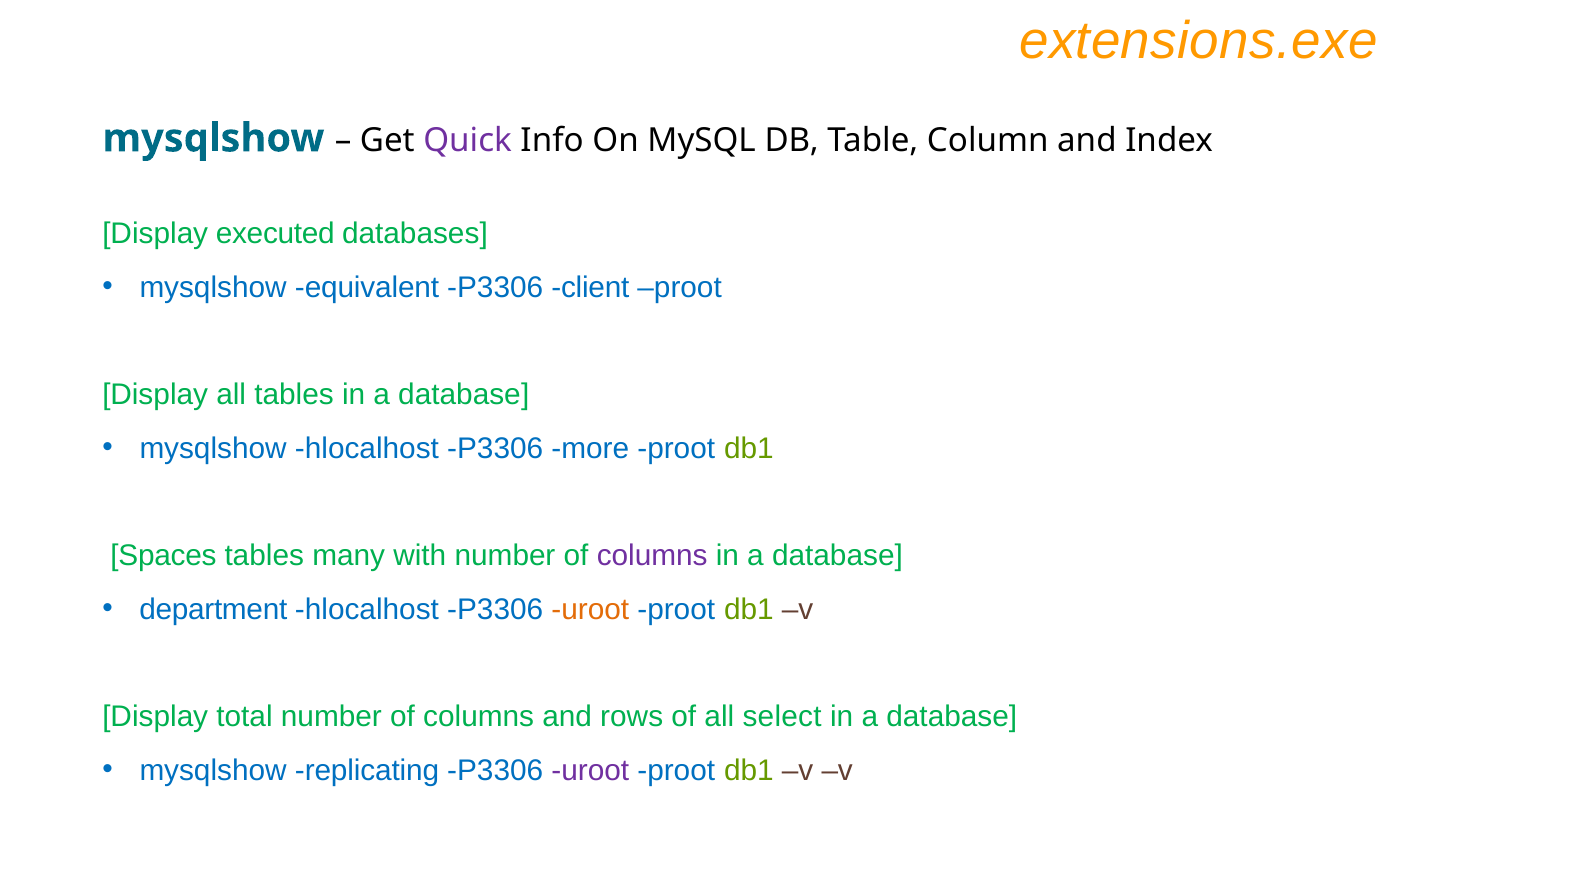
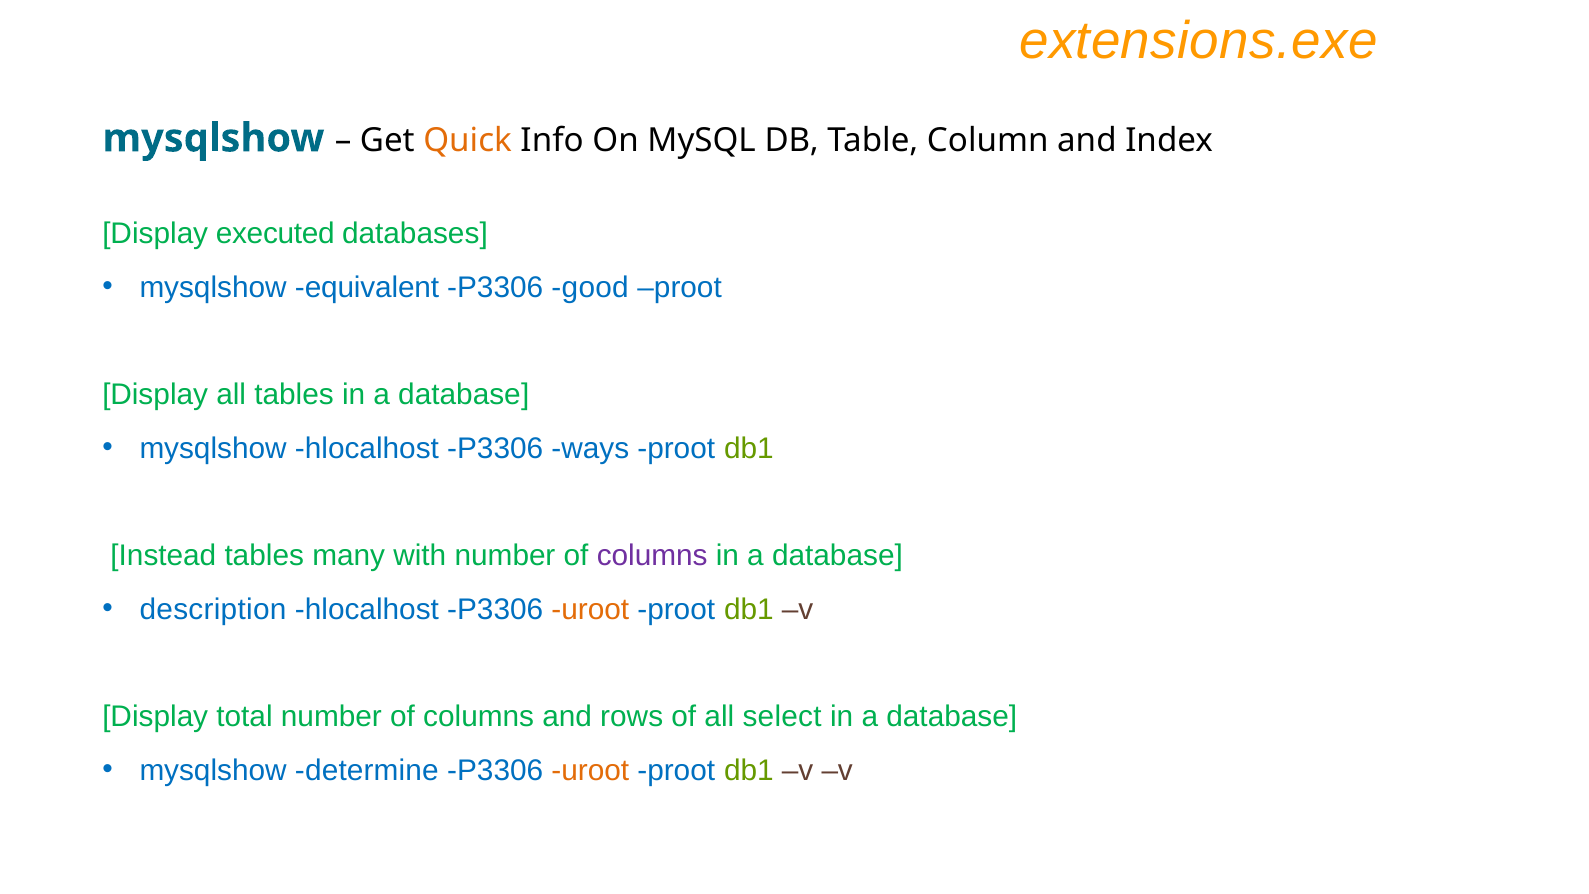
Quick colour: purple -> orange (468, 140)
client: client -> good (590, 288)
more: more -> ways (590, 449)
Spaces: Spaces -> Instead (163, 556)
department: department -> description (213, 609)
replicating: replicating -> determine (367, 770)
uroot colour: purple -> orange (590, 770)
